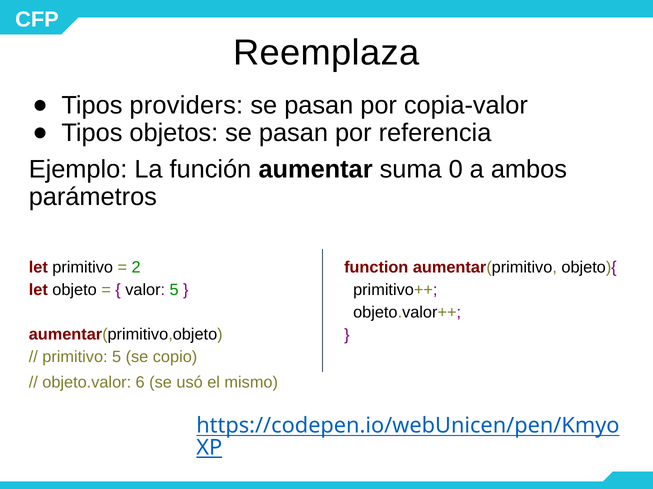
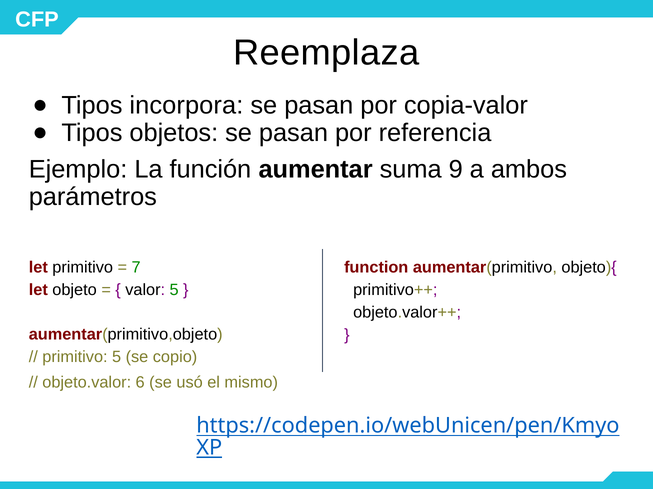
providers: providers -> incorpora (186, 106)
0: 0 -> 9 (456, 170)
2: 2 -> 7 (136, 268)
